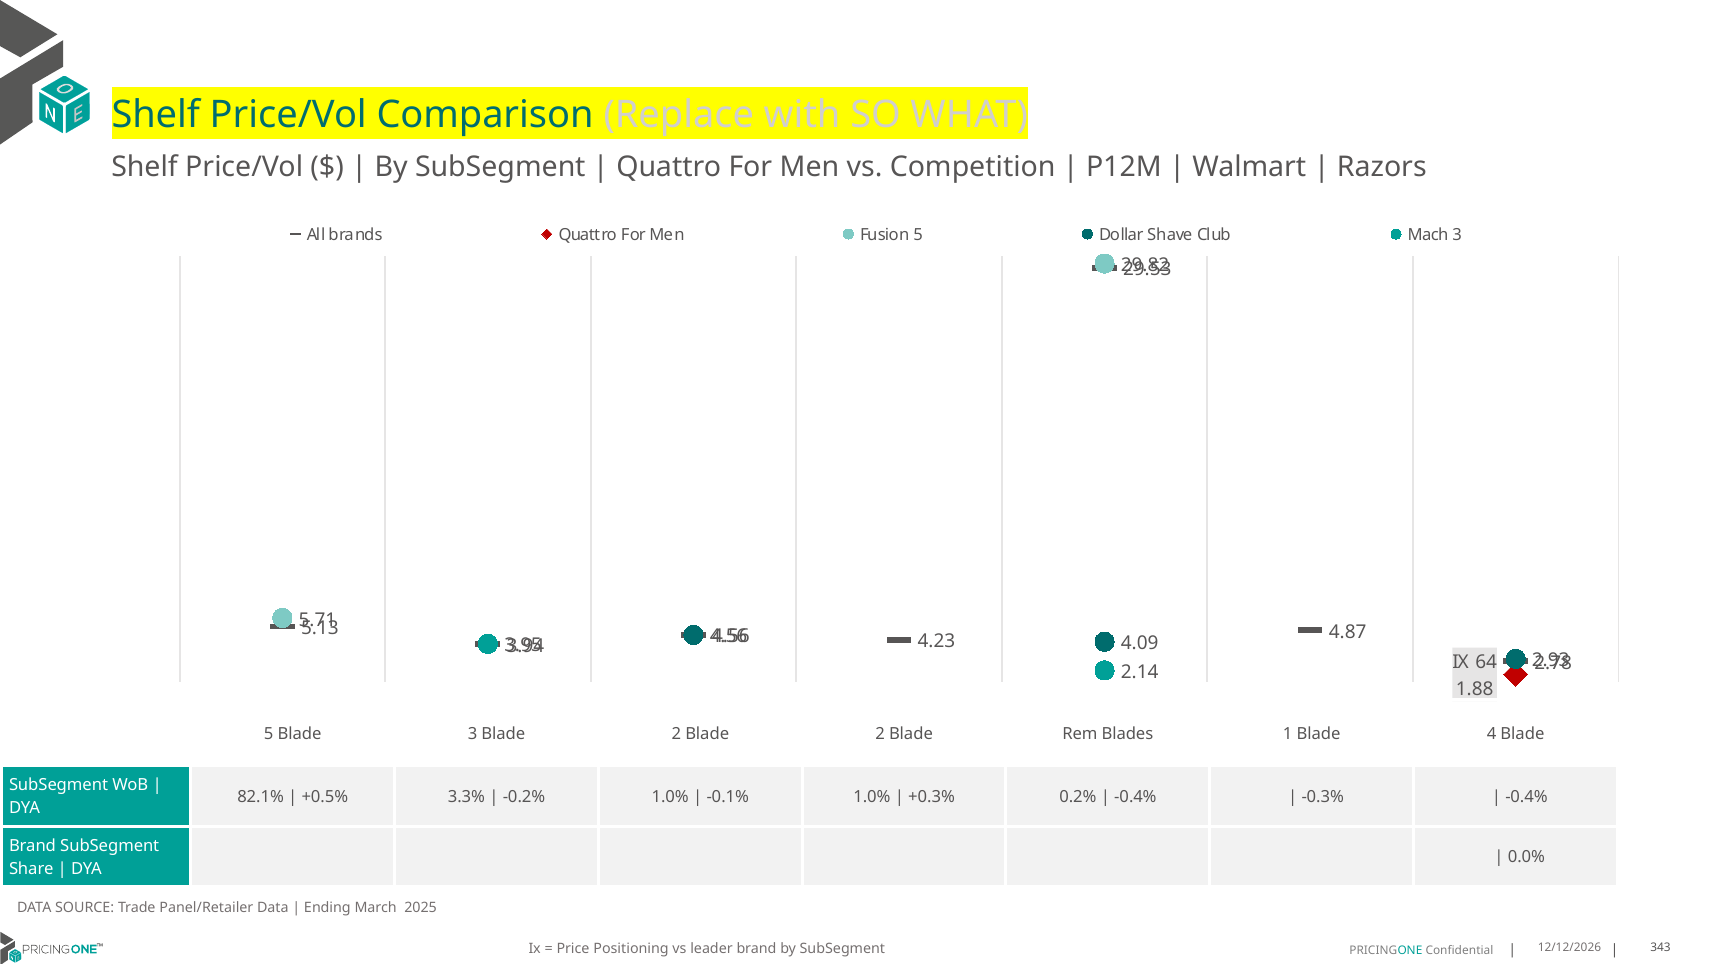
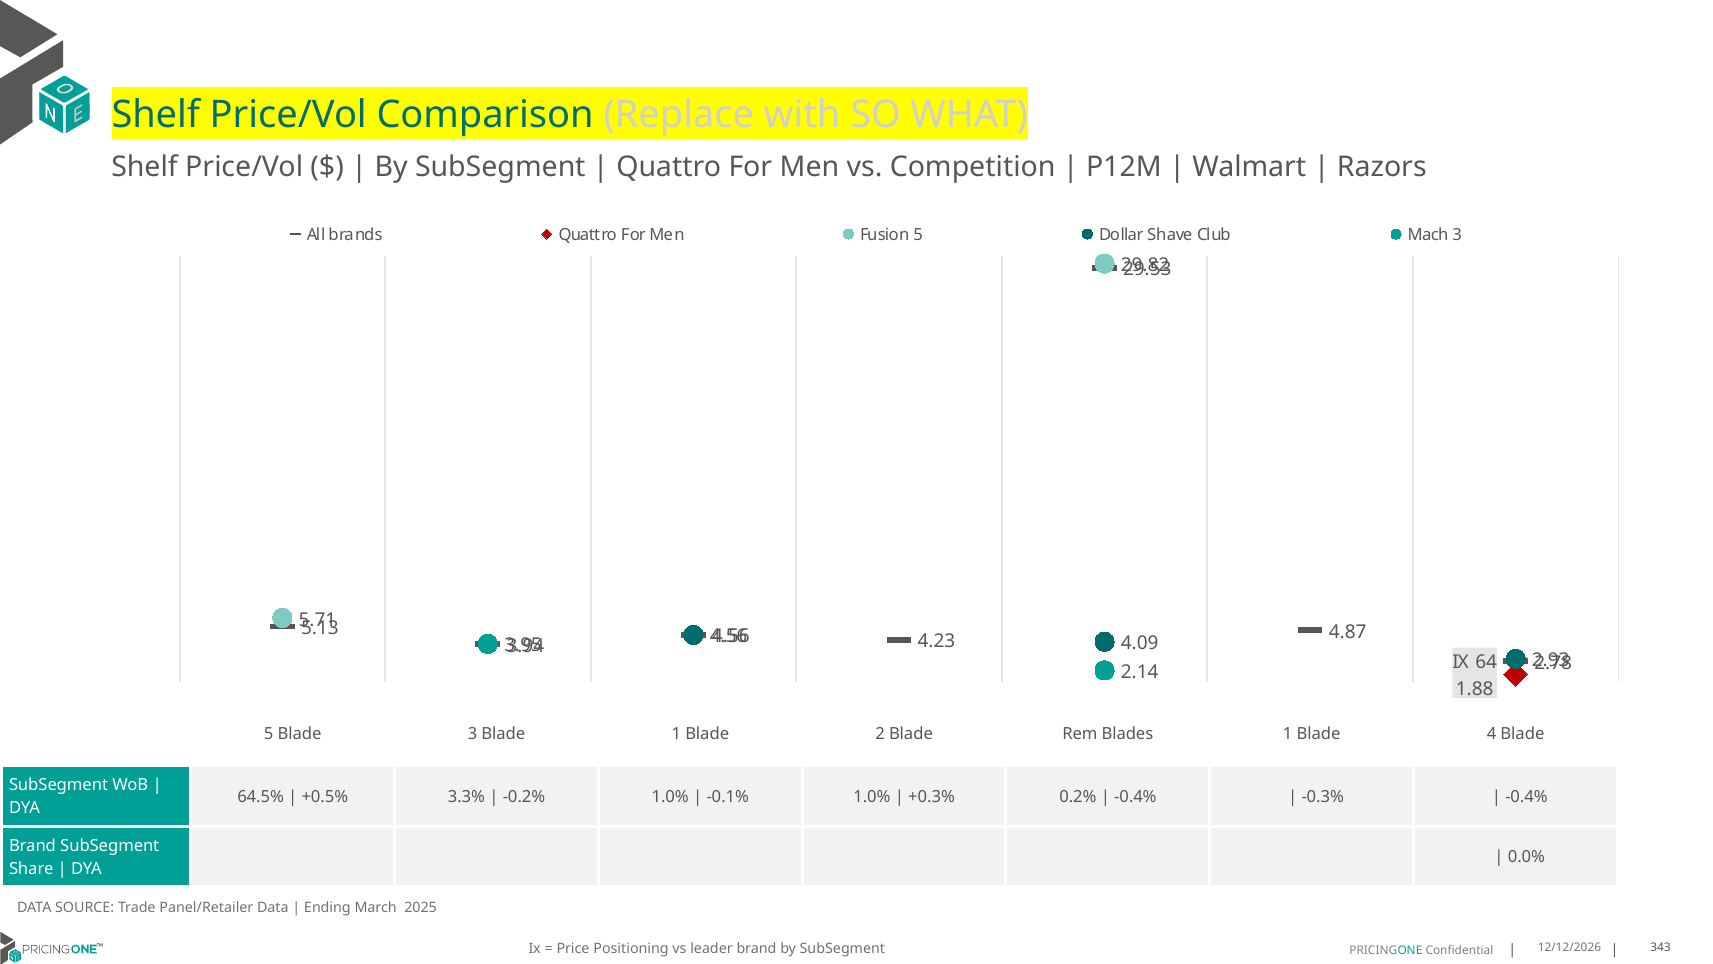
3 Blade 2: 2 -> 1 (676, 733)
82.1%: 82.1% -> 64.5% (261, 796)
